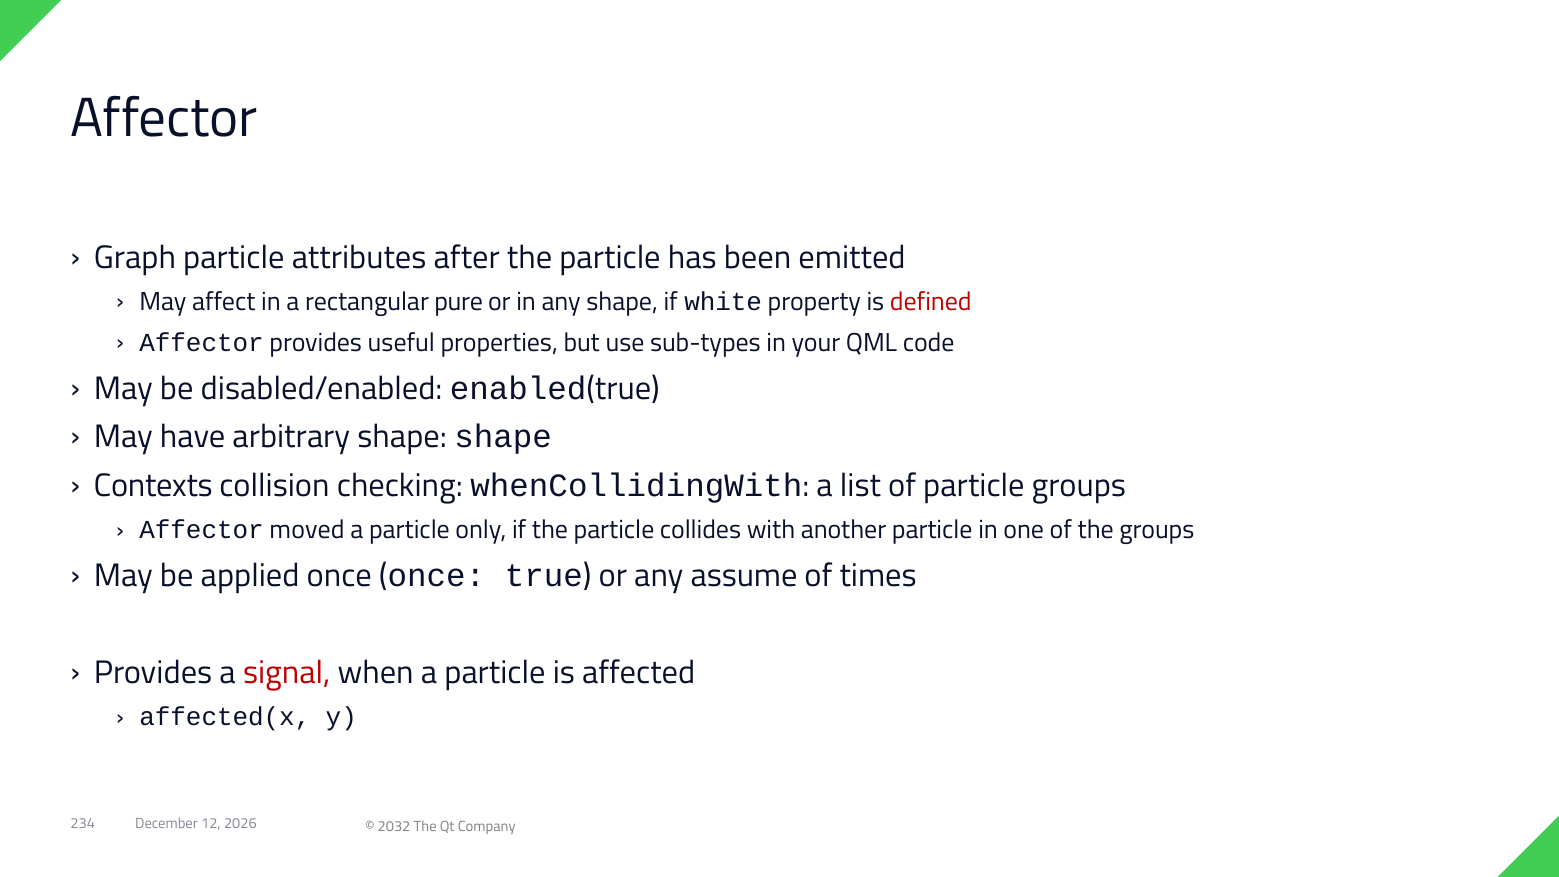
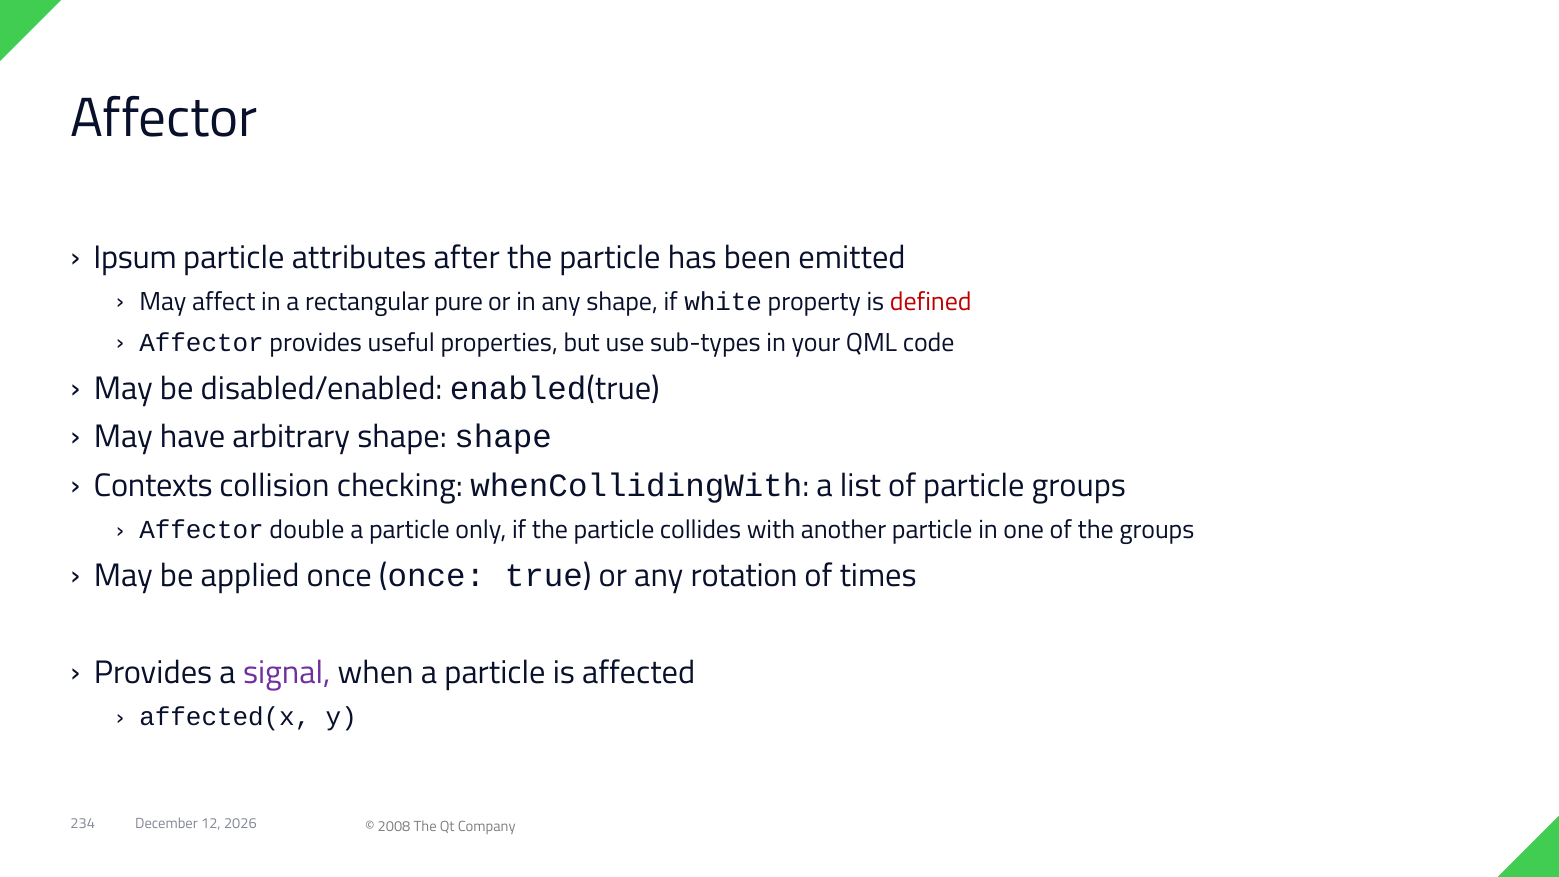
Graph: Graph -> Ipsum (135, 258)
moved: moved -> double (307, 530)
assume: assume -> rotation (744, 575)
signal colour: red -> purple (287, 673)
2032: 2032 -> 2008 (394, 826)
